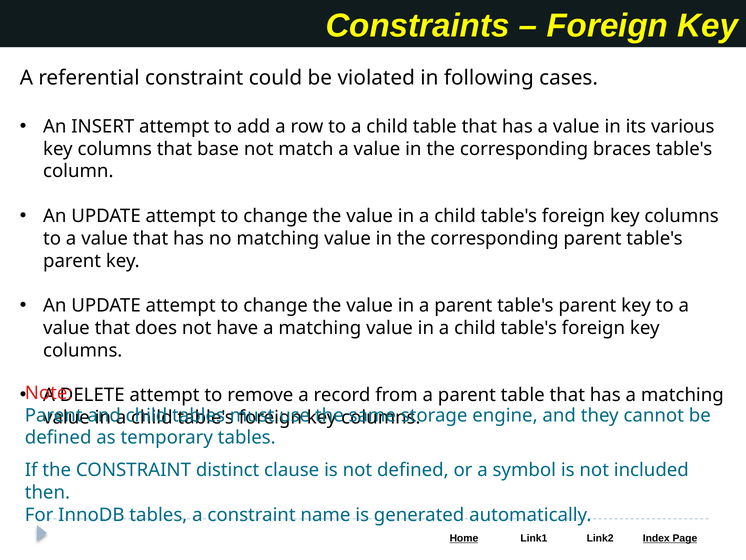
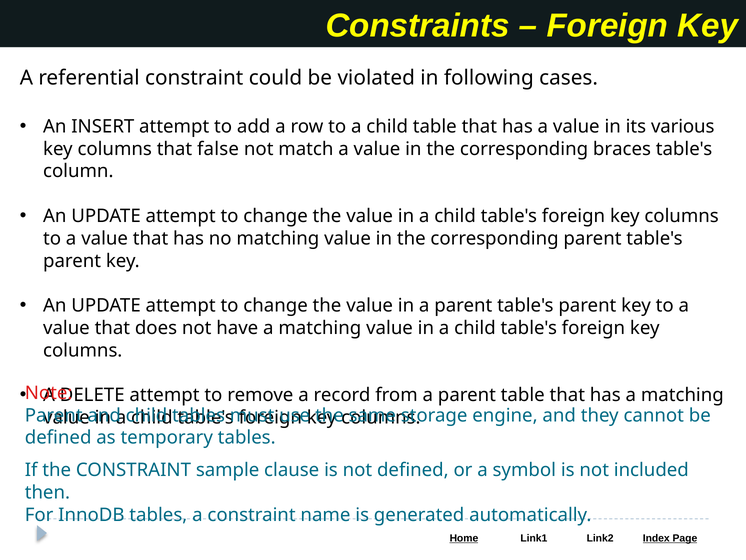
base: base -> false (218, 149)
distinct: distinct -> sample (228, 470)
